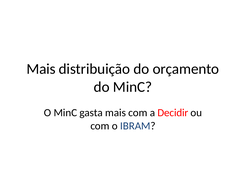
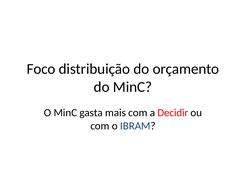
Mais: Mais -> Foco (41, 69)
